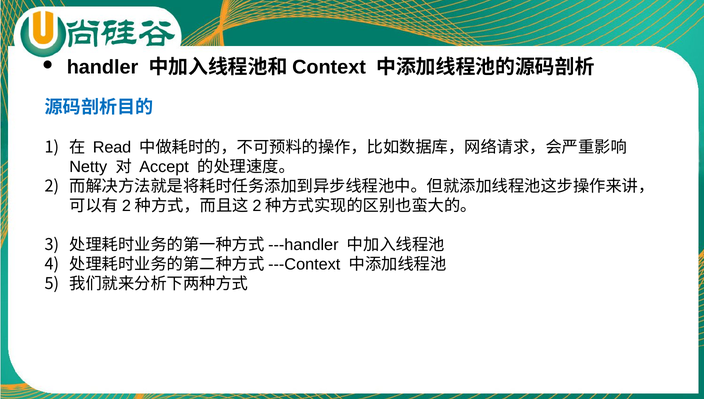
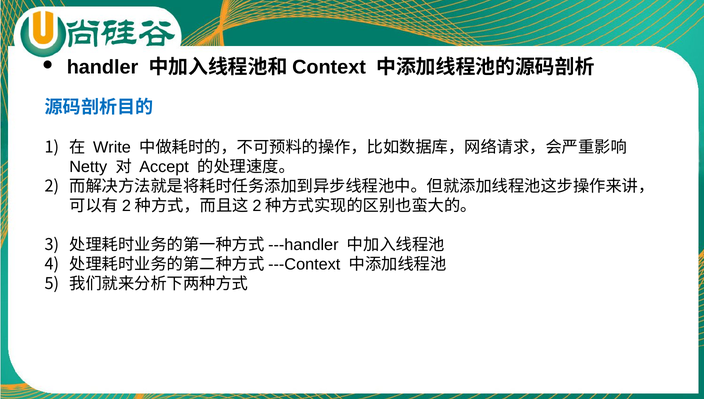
Read: Read -> Write (112, 147)
